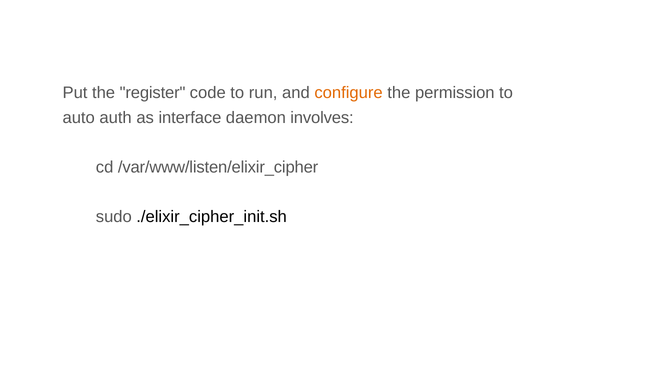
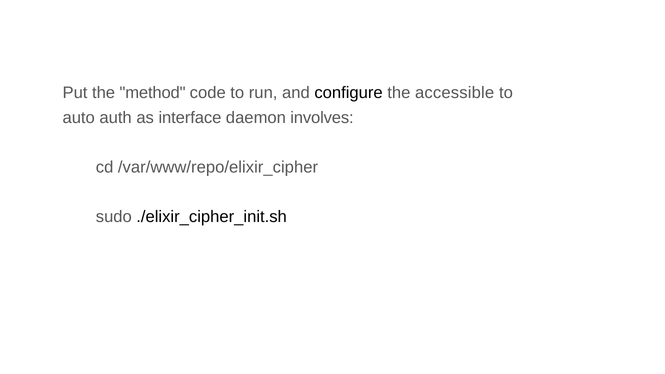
register: register -> method (153, 93)
configure colour: orange -> black (349, 93)
permission: permission -> accessible (455, 93)
/var/www/listen/elixir_cipher: /var/www/listen/elixir_cipher -> /var/www/repo/elixir_cipher (218, 167)
